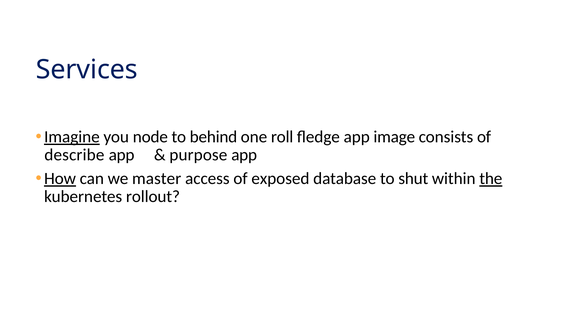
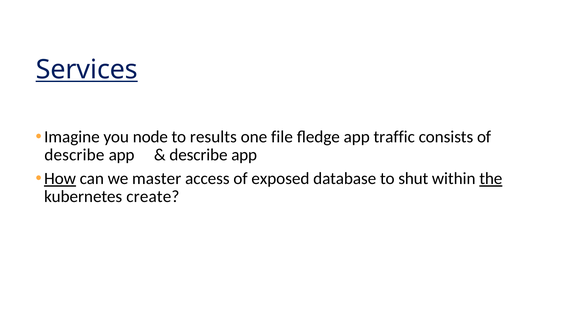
Services underline: none -> present (87, 70)
Imagine underline: present -> none (72, 137)
behind: behind -> results (213, 137)
roll: roll -> file (282, 137)
image: image -> traffic (394, 137)
purpose: purpose -> describe (198, 155)
rollout: rollout -> create (153, 197)
